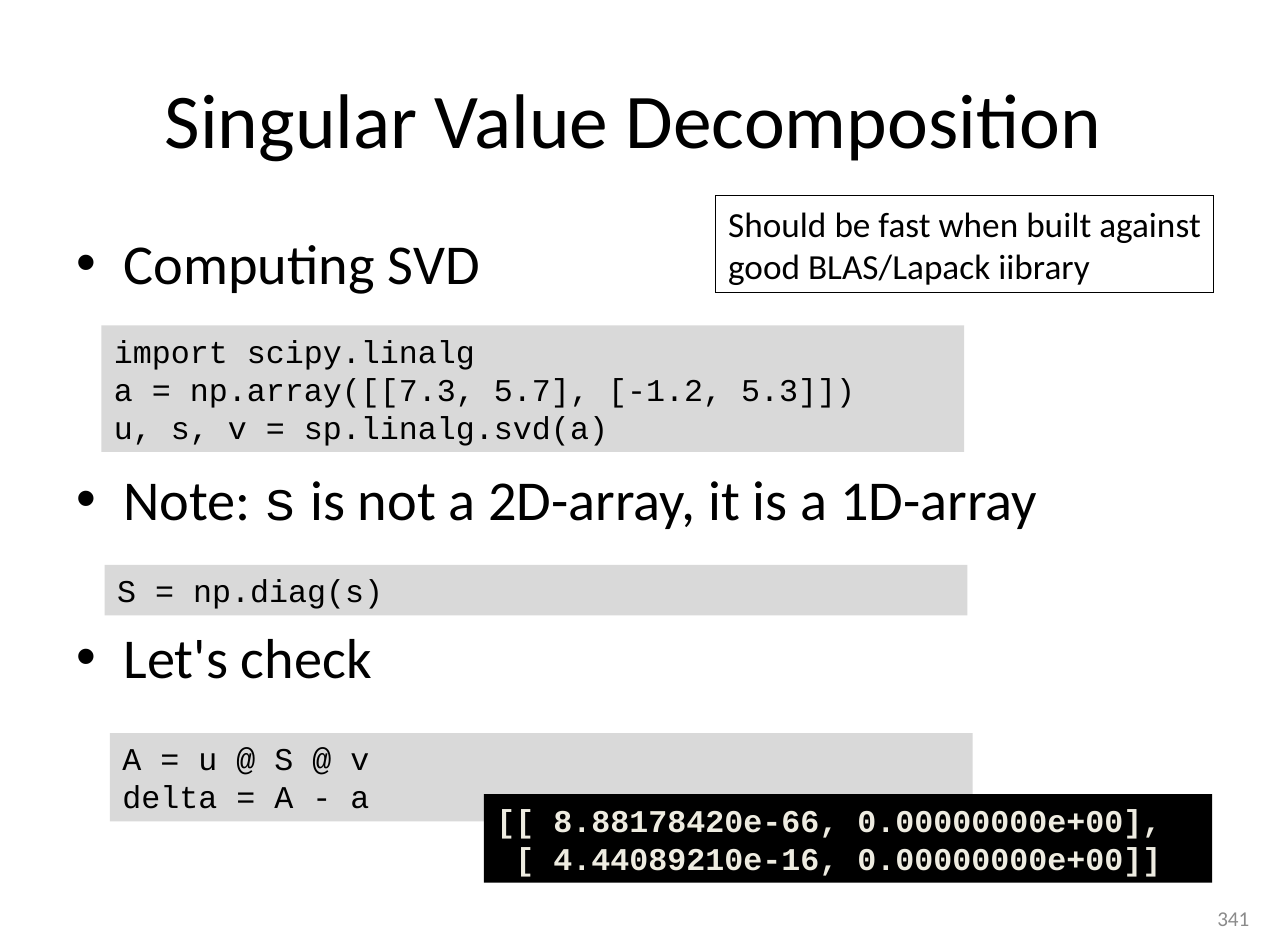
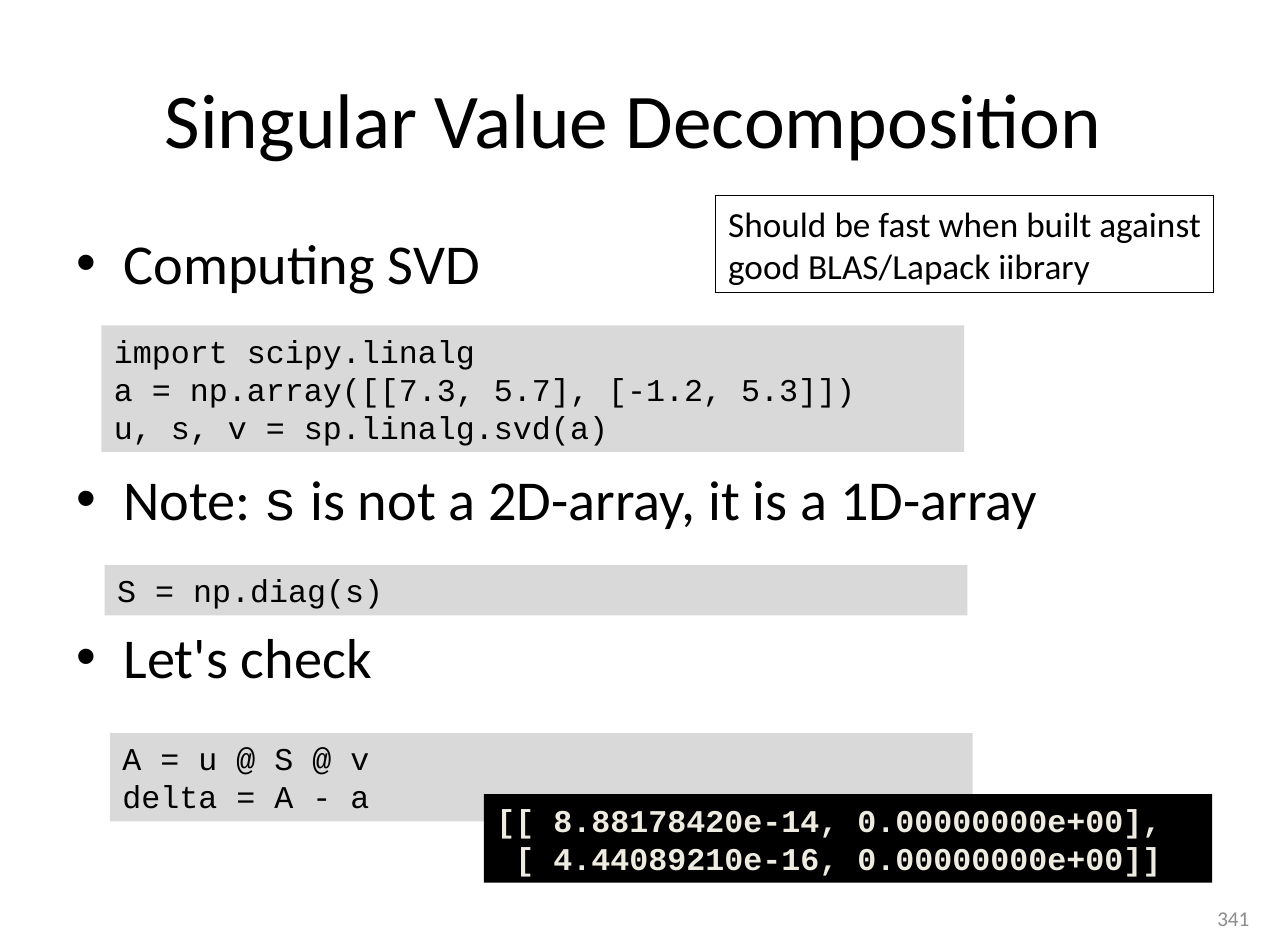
8.88178420e-66: 8.88178420e-66 -> 8.88178420e-14 (696, 822)
